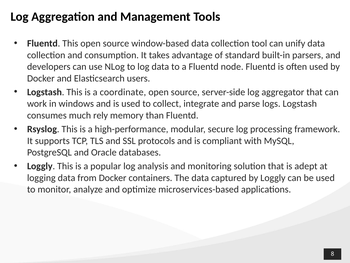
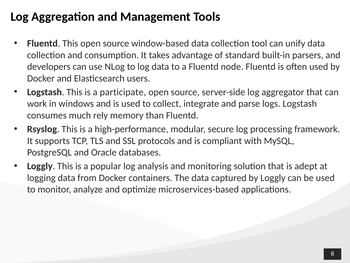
coordinate: coordinate -> participate (123, 92)
